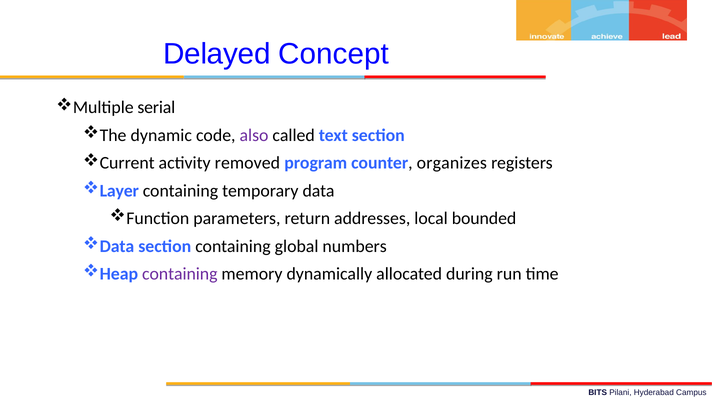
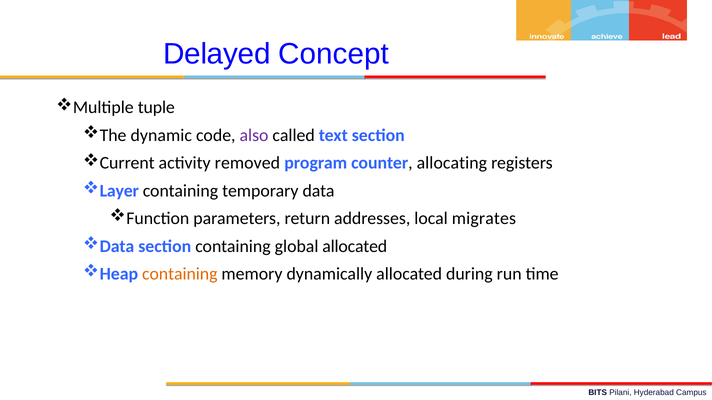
serial: serial -> tuple (156, 108)
organizes: organizes -> allocating (452, 163)
bounded: bounded -> migrates (484, 219)
global numbers: numbers -> allocated (355, 247)
containing colour: purple -> orange (180, 274)
